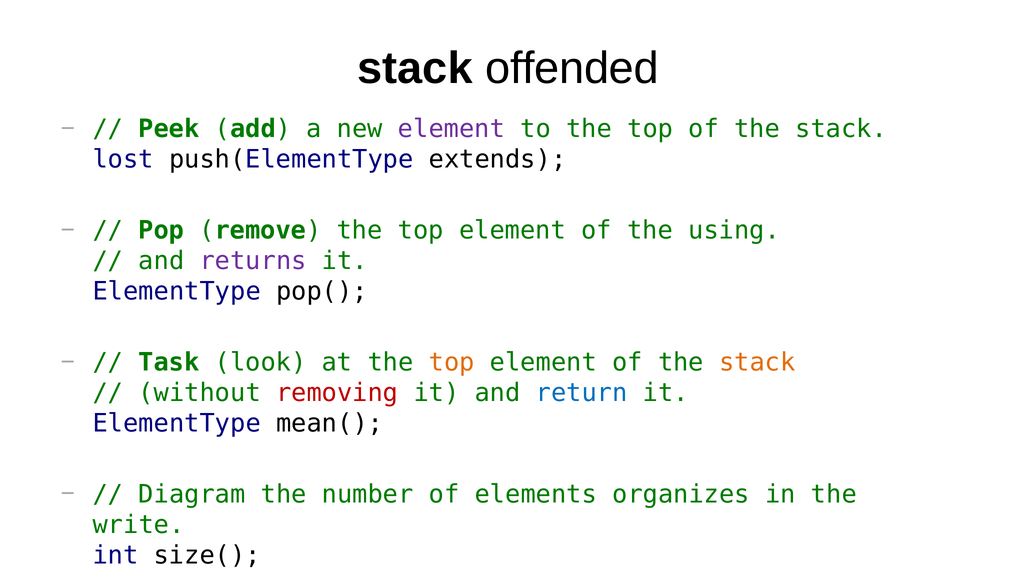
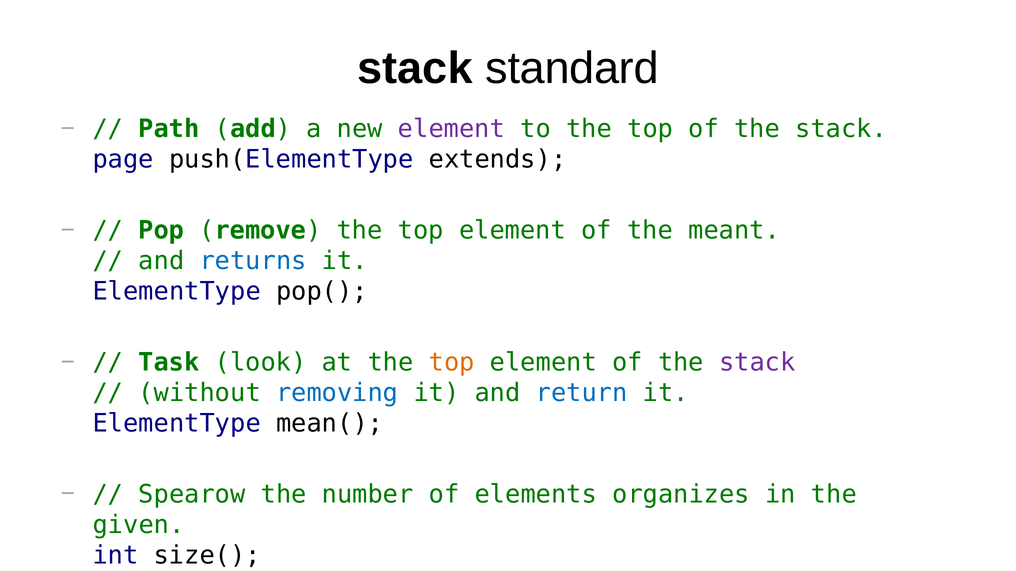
offended: offended -> standard (572, 68)
Peek: Peek -> Path (169, 129)
lost: lost -> page (123, 160)
using: using -> meant (734, 231)
returns colour: purple -> blue (253, 261)
stack colour: orange -> purple (757, 363)
removing colour: red -> blue (337, 393)
Diagram: Diagram -> Spearow (192, 495)
write: write -> given (139, 525)
